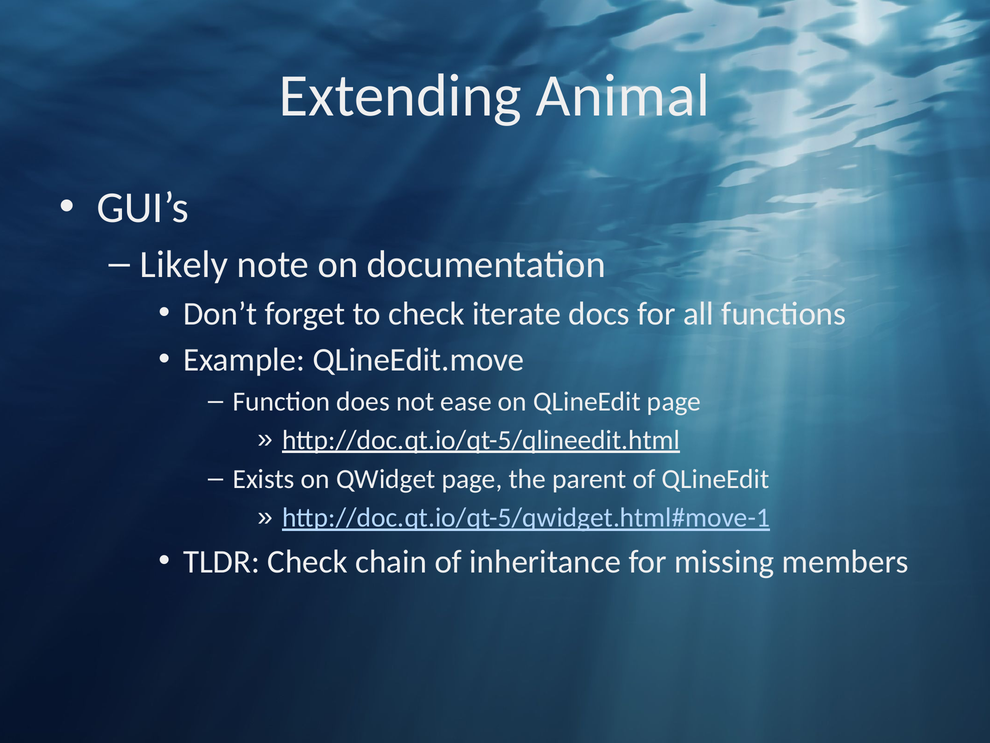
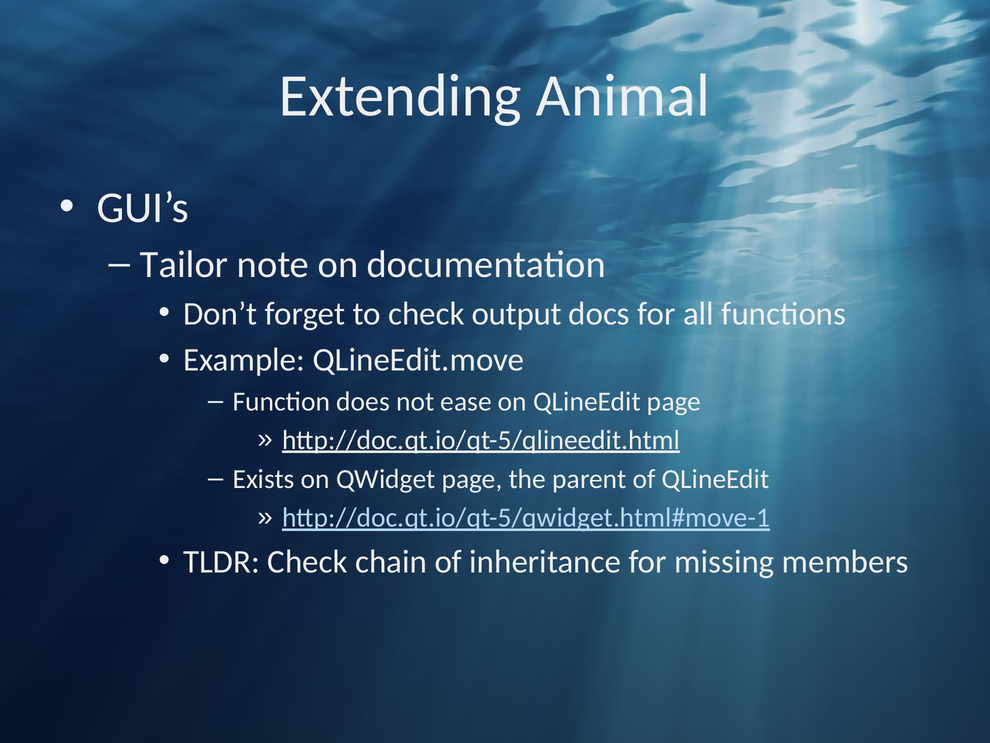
Likely: Likely -> Tailor (184, 264)
iterate: iterate -> output (517, 314)
